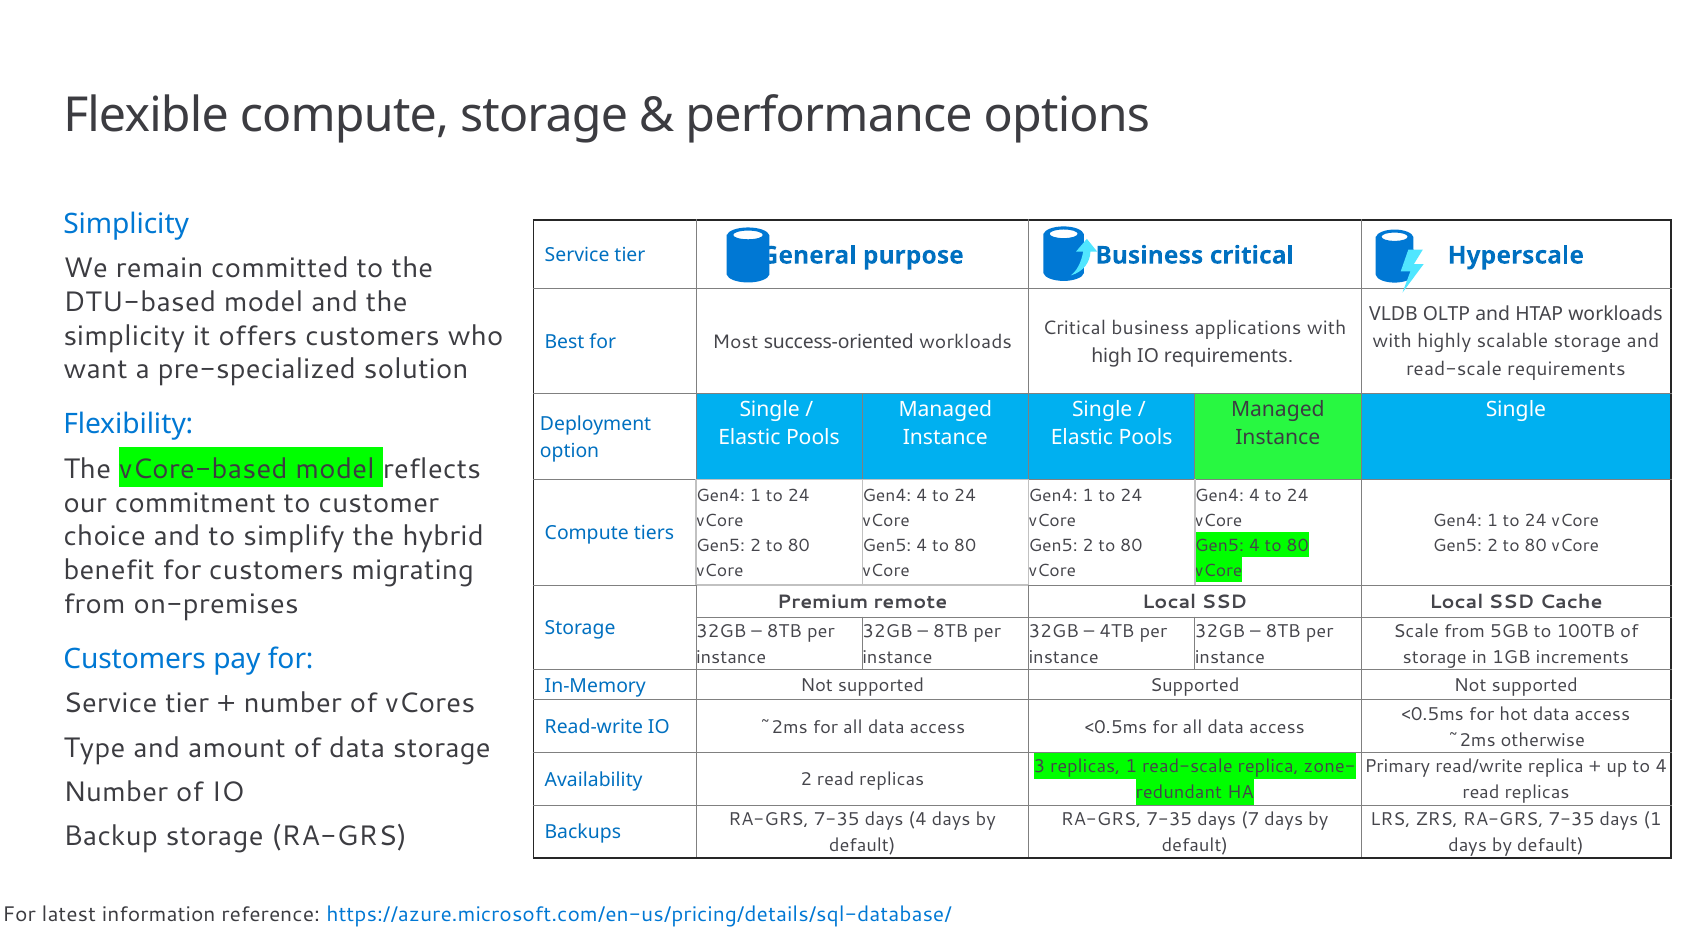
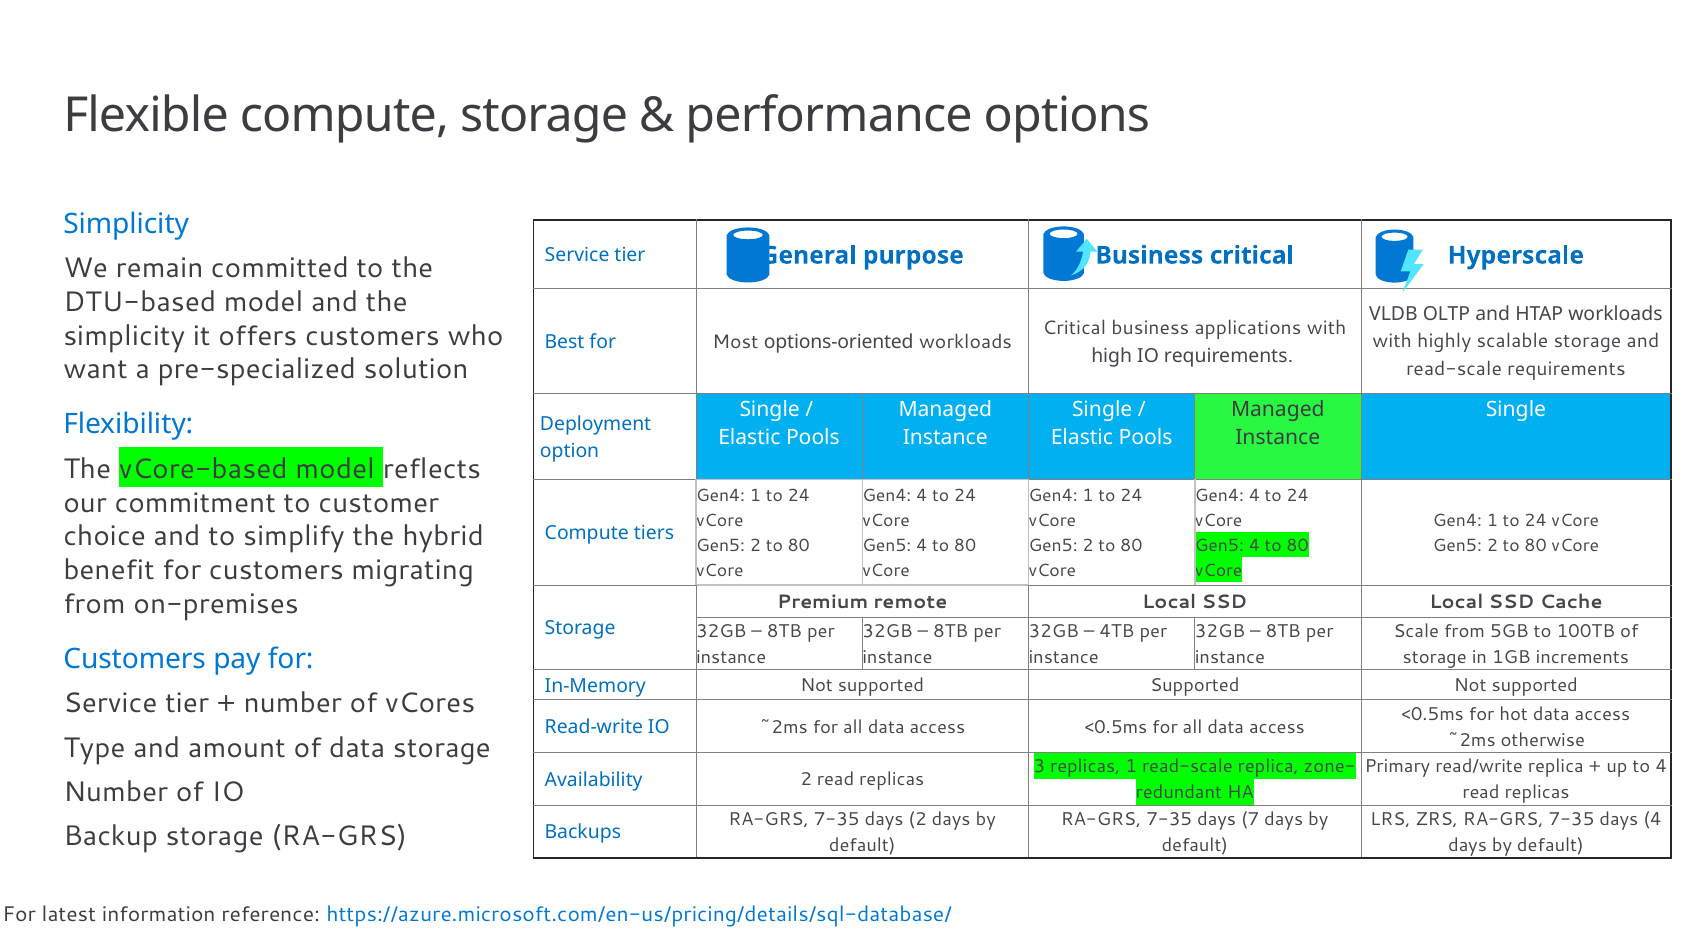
success-oriented: success-oriented -> options-oriented (839, 342)
days 4: 4 -> 2 (918, 820)
days 1: 1 -> 4 (1652, 820)
